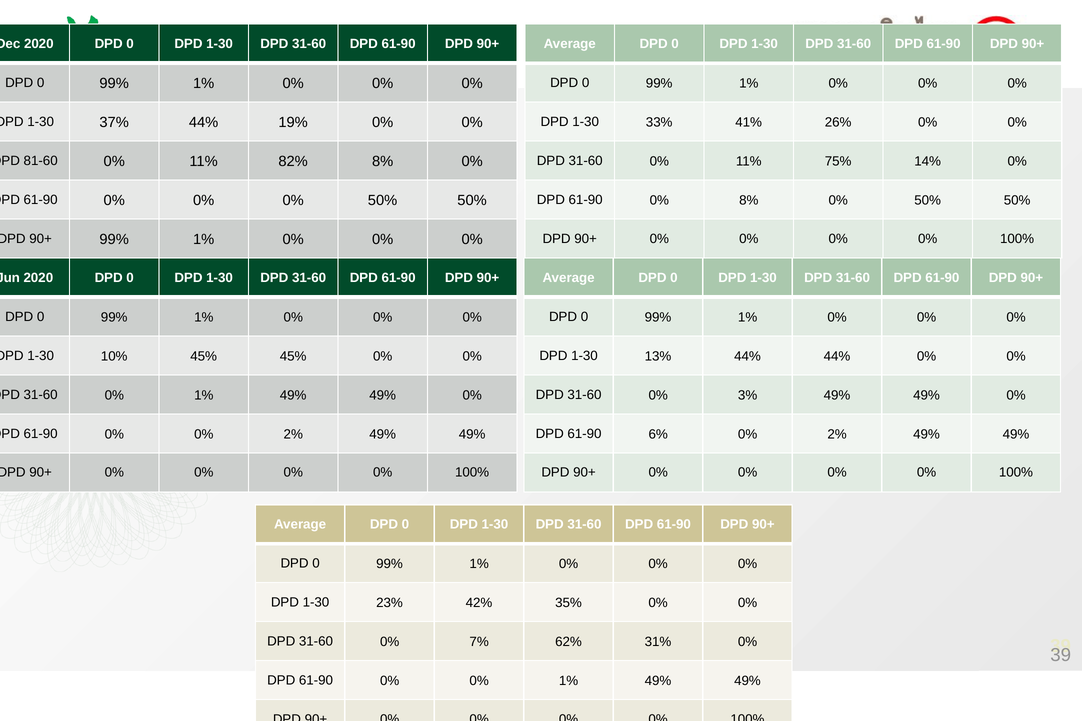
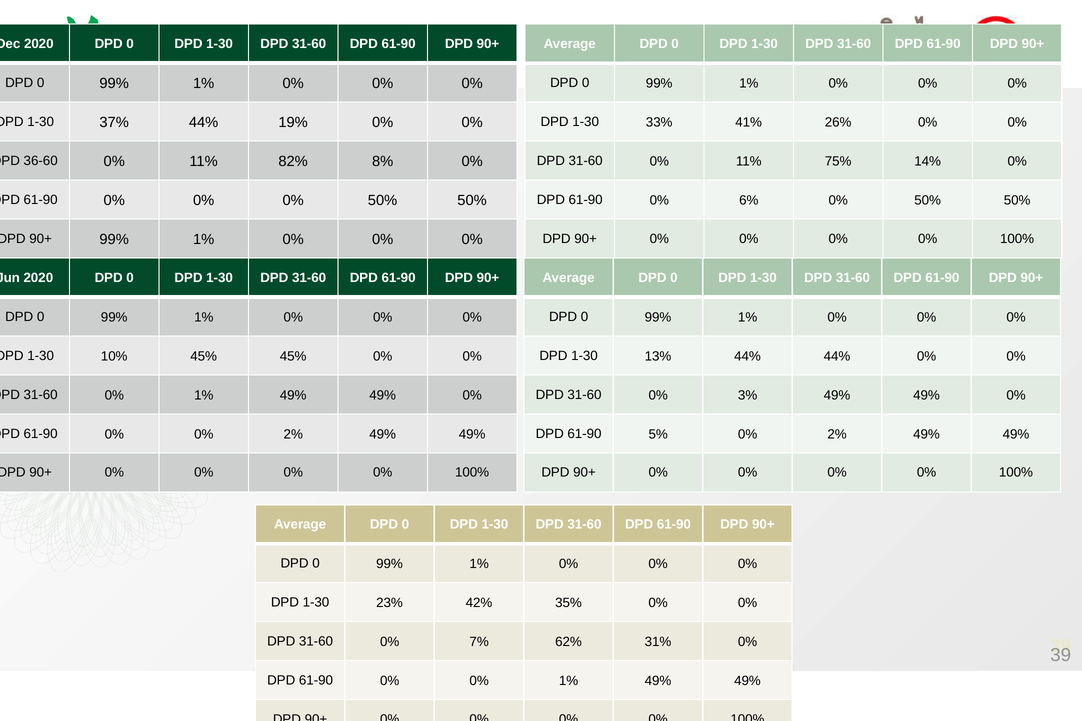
81-60: 81-60 -> 36-60 (41, 161)
0% 8%: 8% -> 6% (749, 200)
6%: 6% -> 5% (658, 434)
